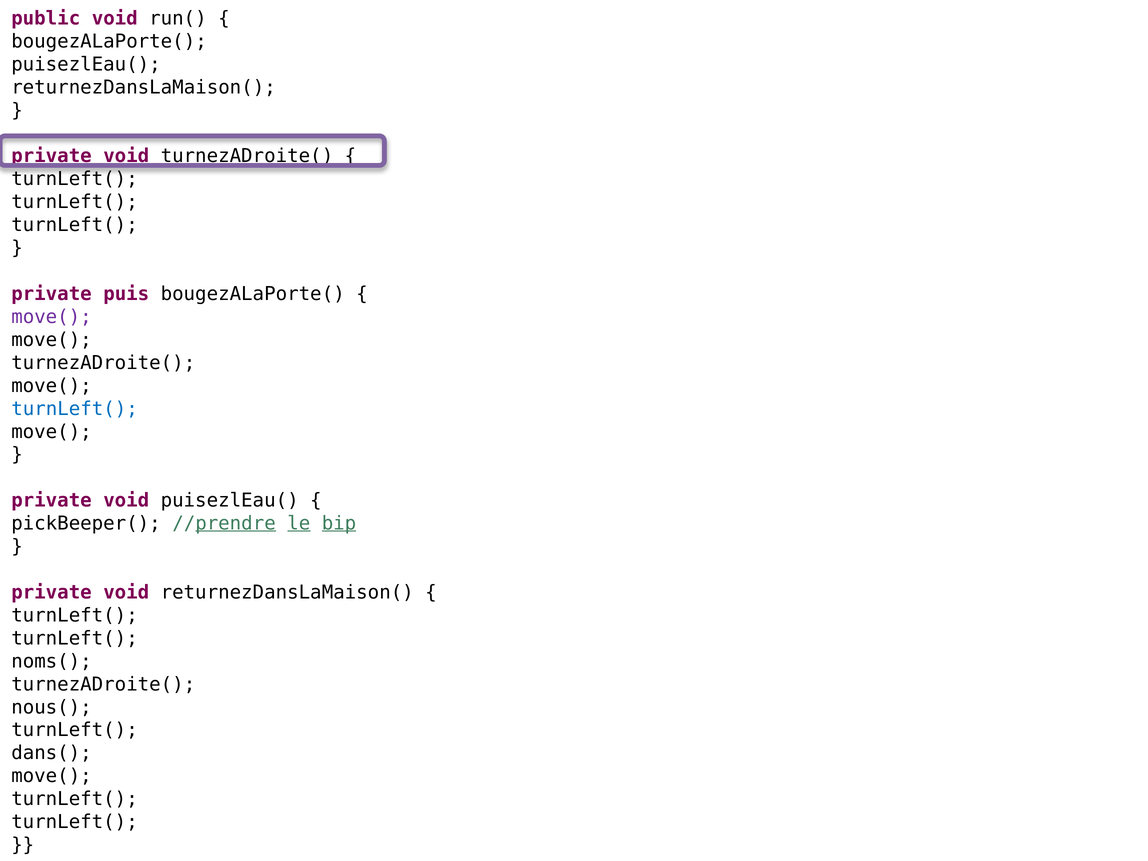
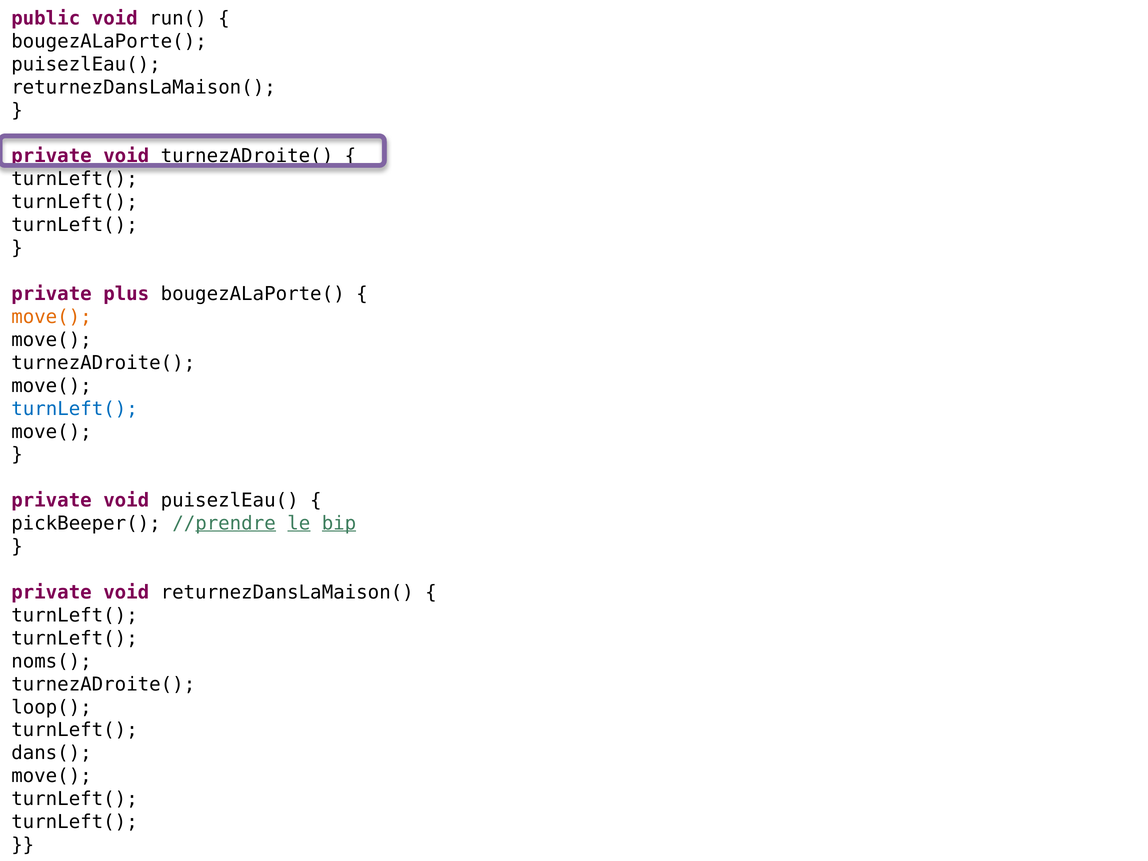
puis: puis -> plus (126, 294)
move( colour: purple -> orange (52, 317)
nous(: nous( -> loop( (52, 707)
